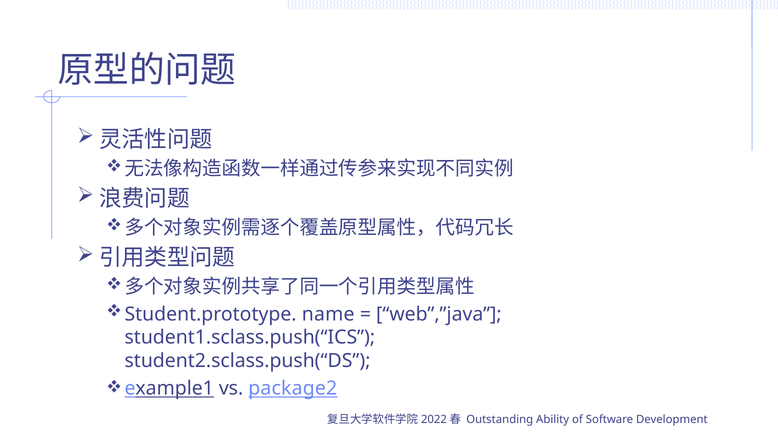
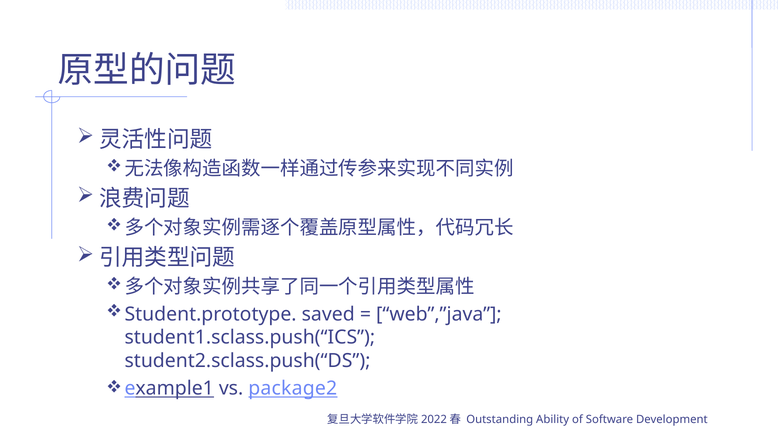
name: name -> saved (328, 314)
